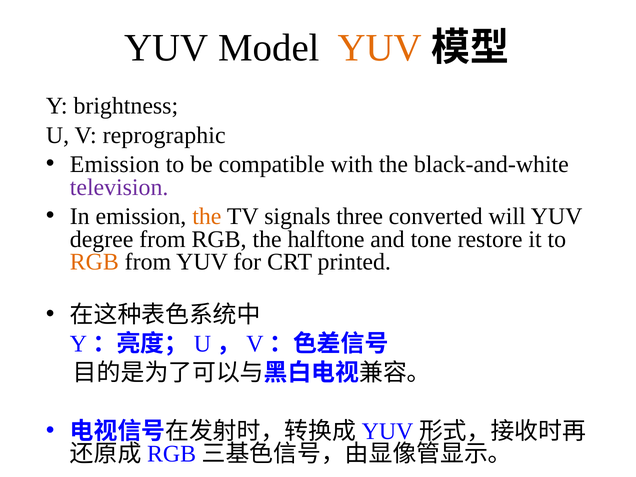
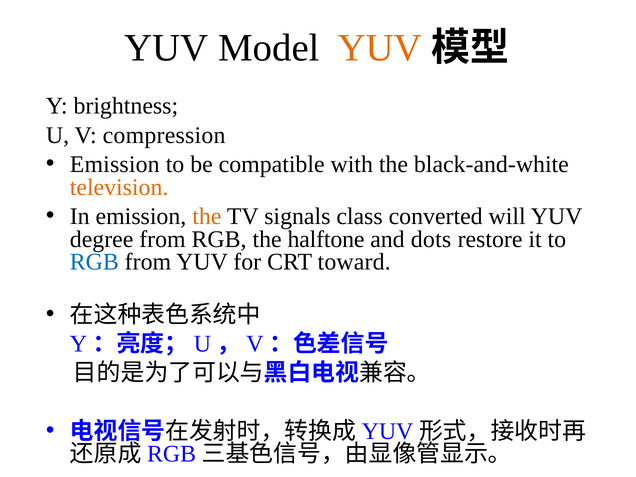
reprographic: reprographic -> compression (164, 135)
television colour: purple -> orange (119, 187)
three: three -> class (360, 216)
tone: tone -> dots (431, 239)
RGB colour: orange -> blue (94, 262)
printed: printed -> toward (354, 262)
